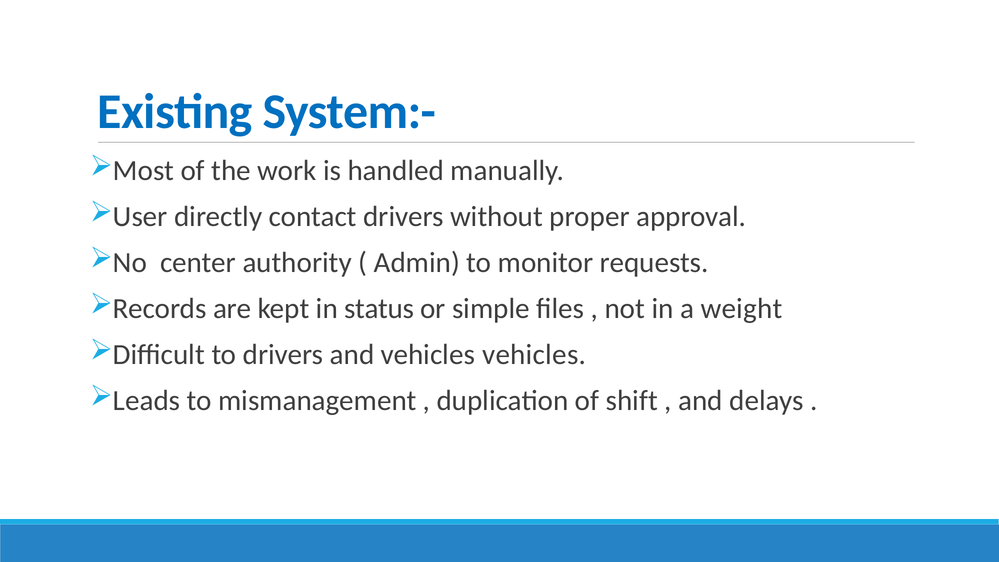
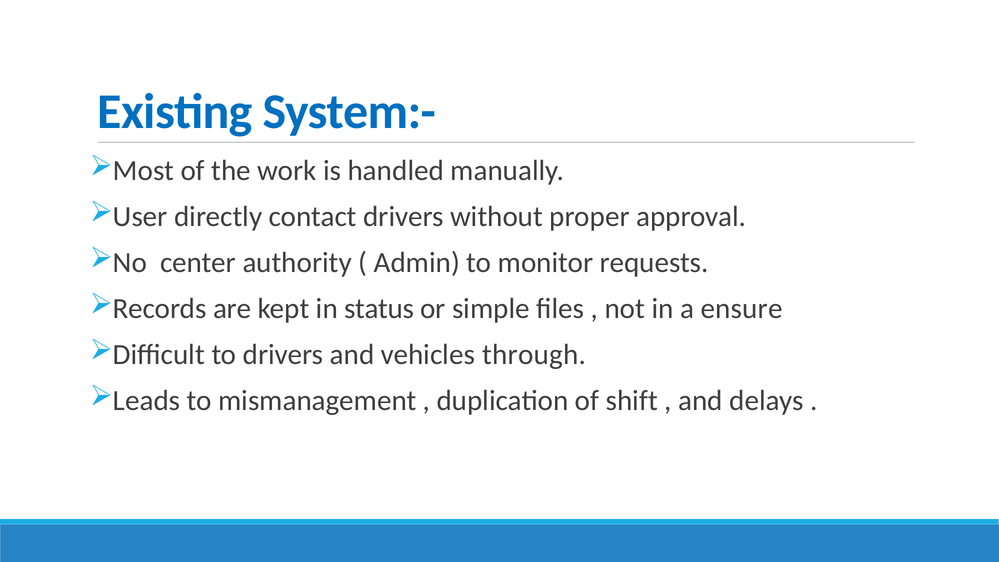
weight: weight -> ensure (742, 308)
vehicles vehicles: vehicles -> through (534, 354)
